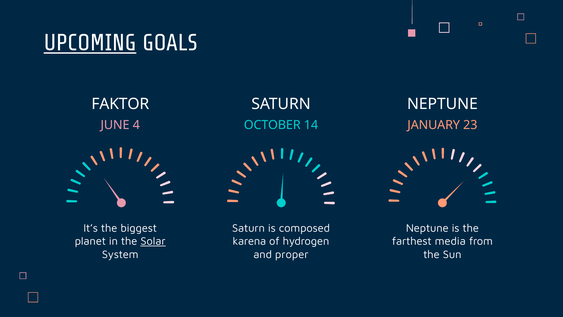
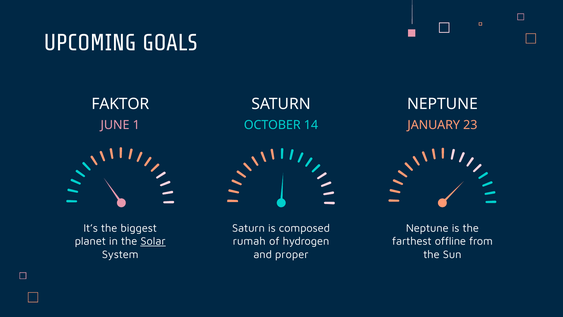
UPCOMING underline: present -> none (90, 43)
4: 4 -> 1 (136, 125)
karena: karena -> rumah (249, 241)
media: media -> offline (450, 241)
